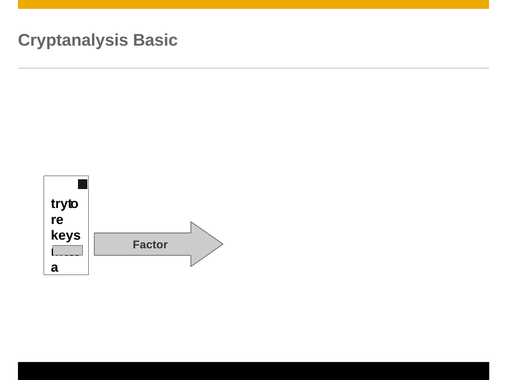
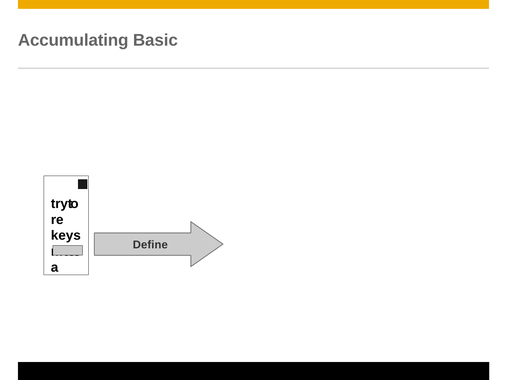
Cryptanalysis: Cryptanalysis -> Accumulating (73, 40)
Factor: Factor -> Define (150, 245)
